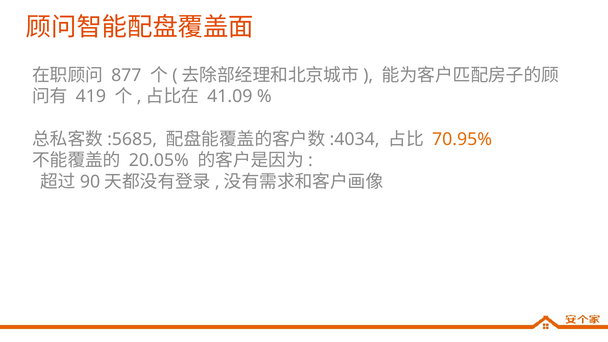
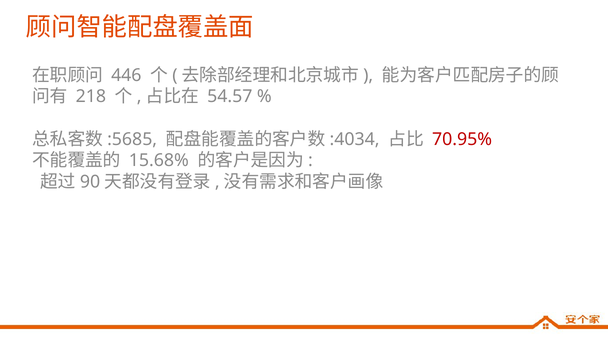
877: 877 -> 446 (126, 75)
419: 419 -> 218 (91, 97)
41.09: 41.09 -> 54.57 (230, 97)
70.95% colour: orange -> red (462, 139)
20.05%: 20.05% -> 15.68% (159, 160)
